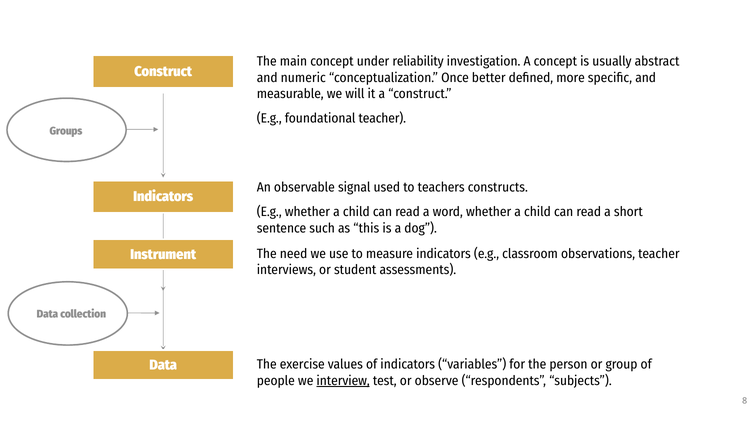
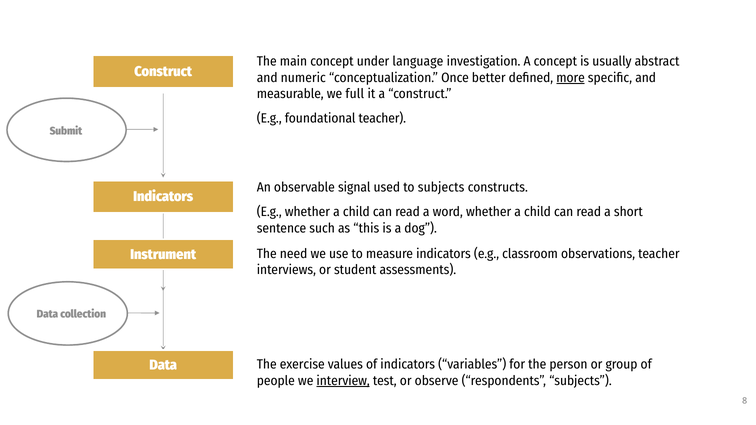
reliability: reliability -> language (418, 62)
more underline: none -> present (571, 78)
will: will -> full (355, 94)
Groups: Groups -> Submit (66, 131)
to teachers: teachers -> subjects (441, 187)
